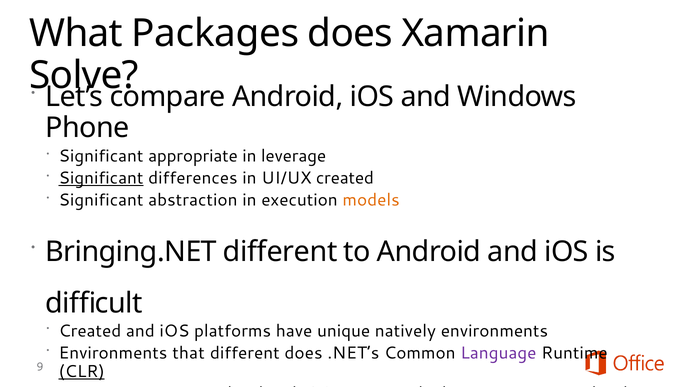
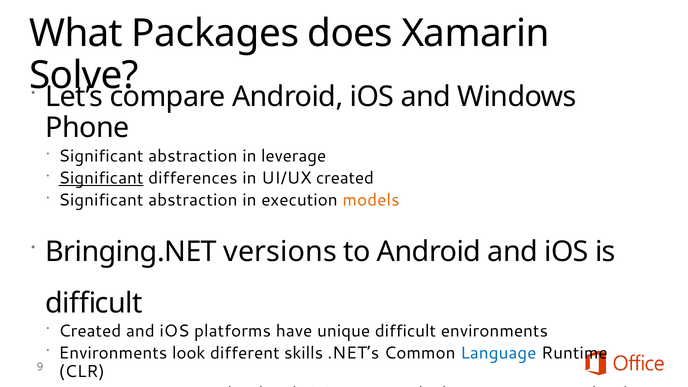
appropriate: appropriate -> abstraction (193, 156)
Bringing.NET different: different -> versions (280, 252)
unique natively: natively -> difficult (405, 331)
that: that -> look (189, 353)
different does: does -> skills (304, 353)
Language colour: purple -> blue (498, 353)
CLR underline: present -> none (82, 372)
